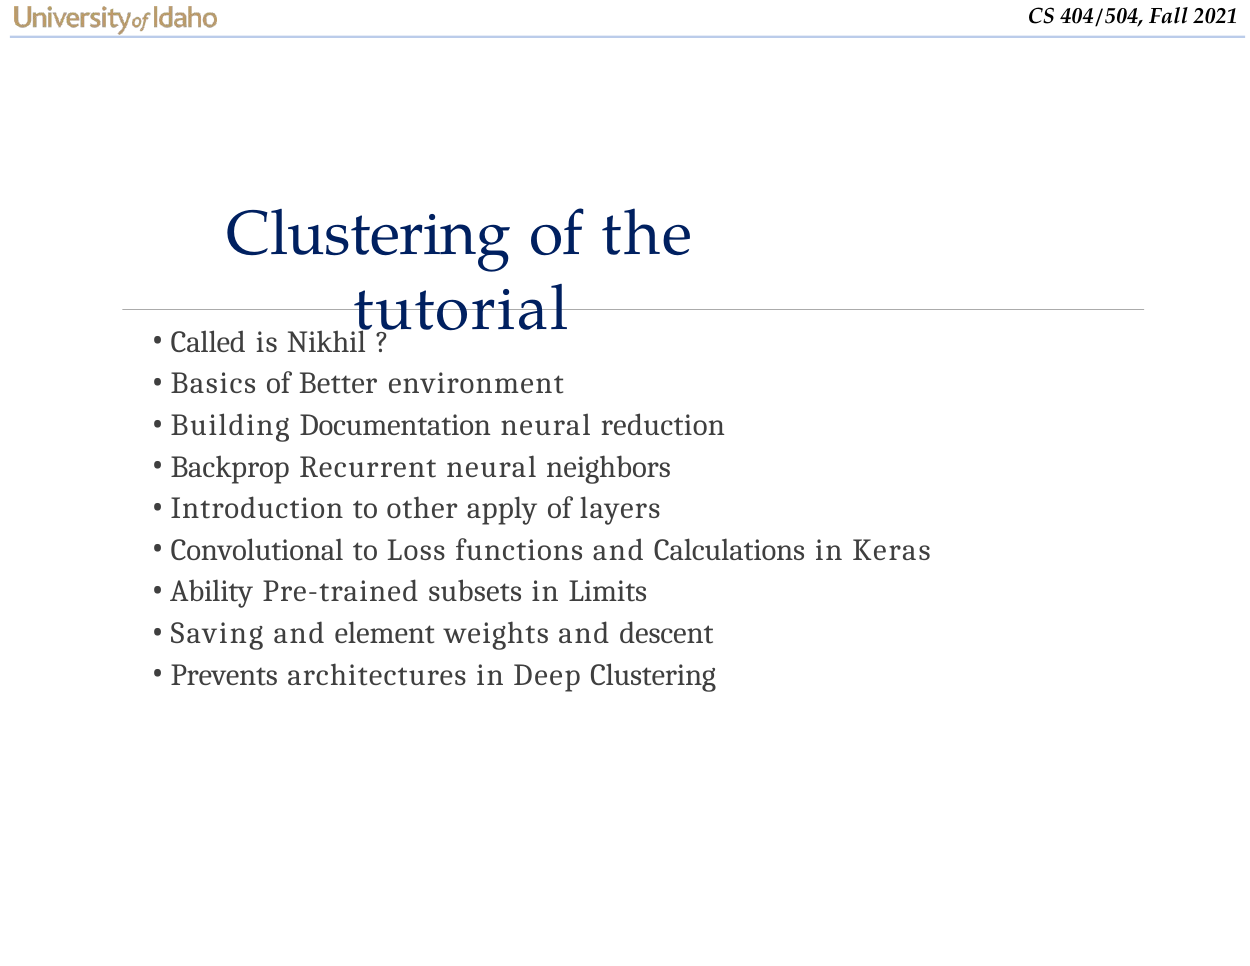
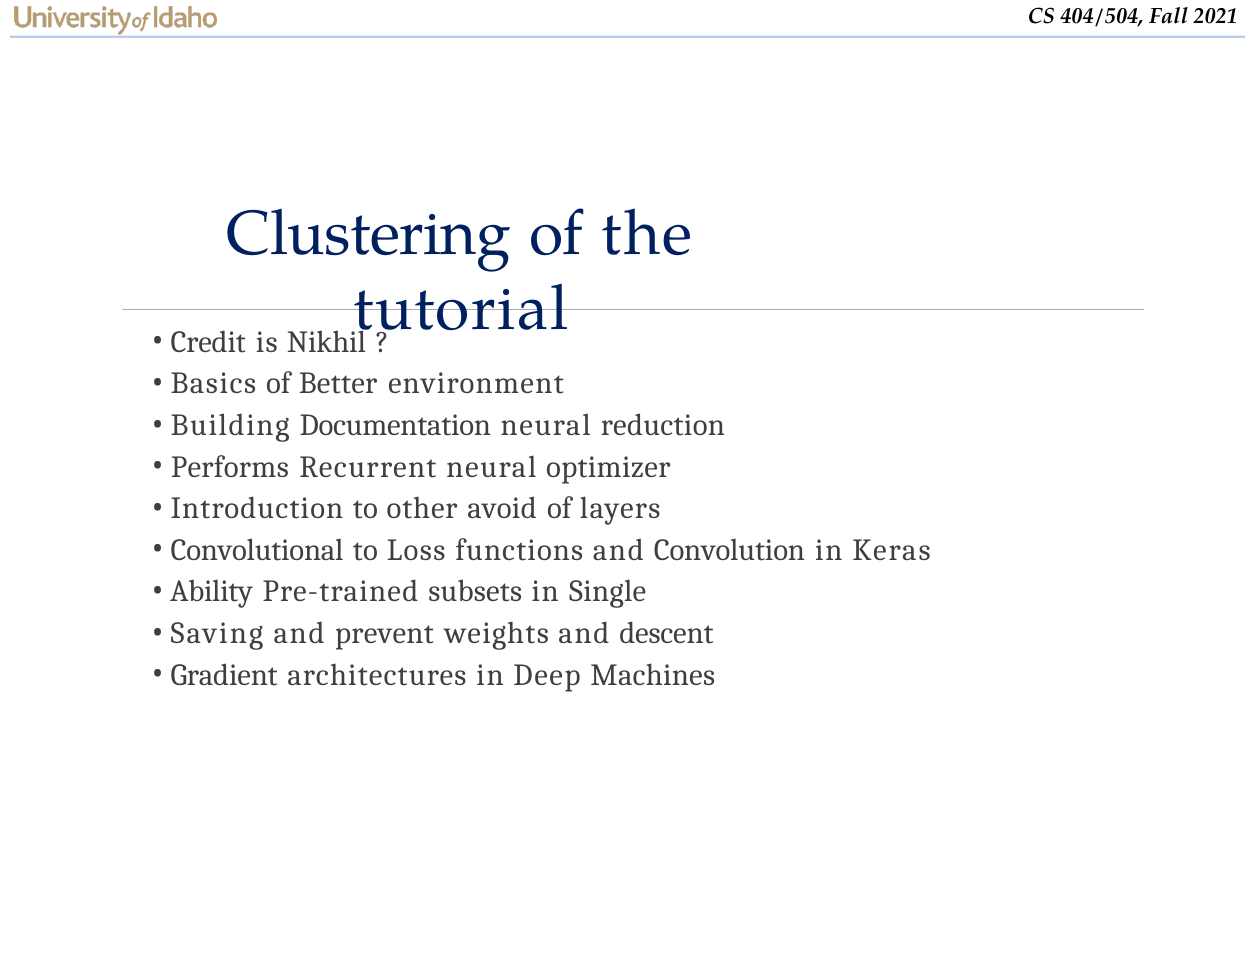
Called: Called -> Credit (208, 342)
Backprop: Backprop -> Performs (230, 467)
neighbors: neighbors -> optimizer (608, 467)
apply: apply -> avoid (502, 508)
Calculations: Calculations -> Convolution (729, 550)
Limits: Limits -> Single (608, 592)
element: element -> prevent (385, 633)
Prevents: Prevents -> Gradient (224, 675)
Deep Clustering: Clustering -> Machines (653, 675)
